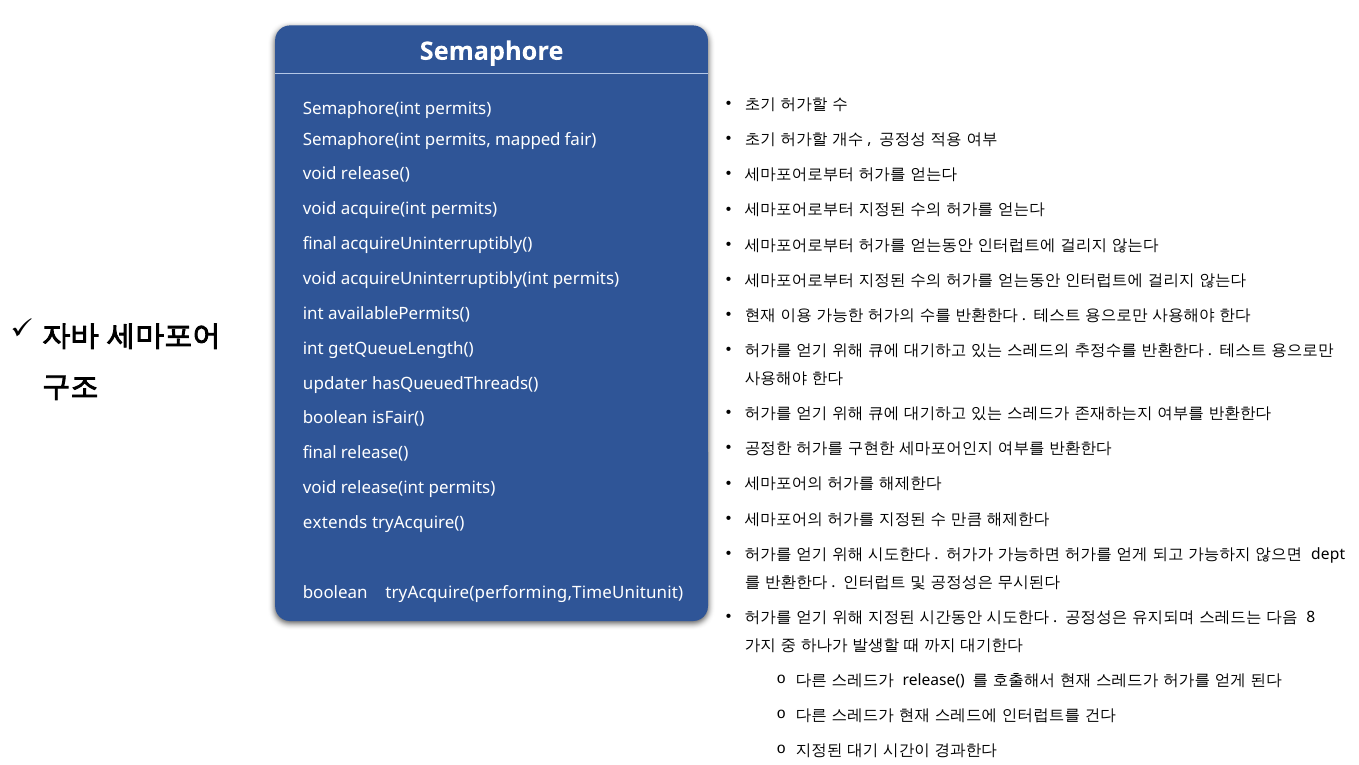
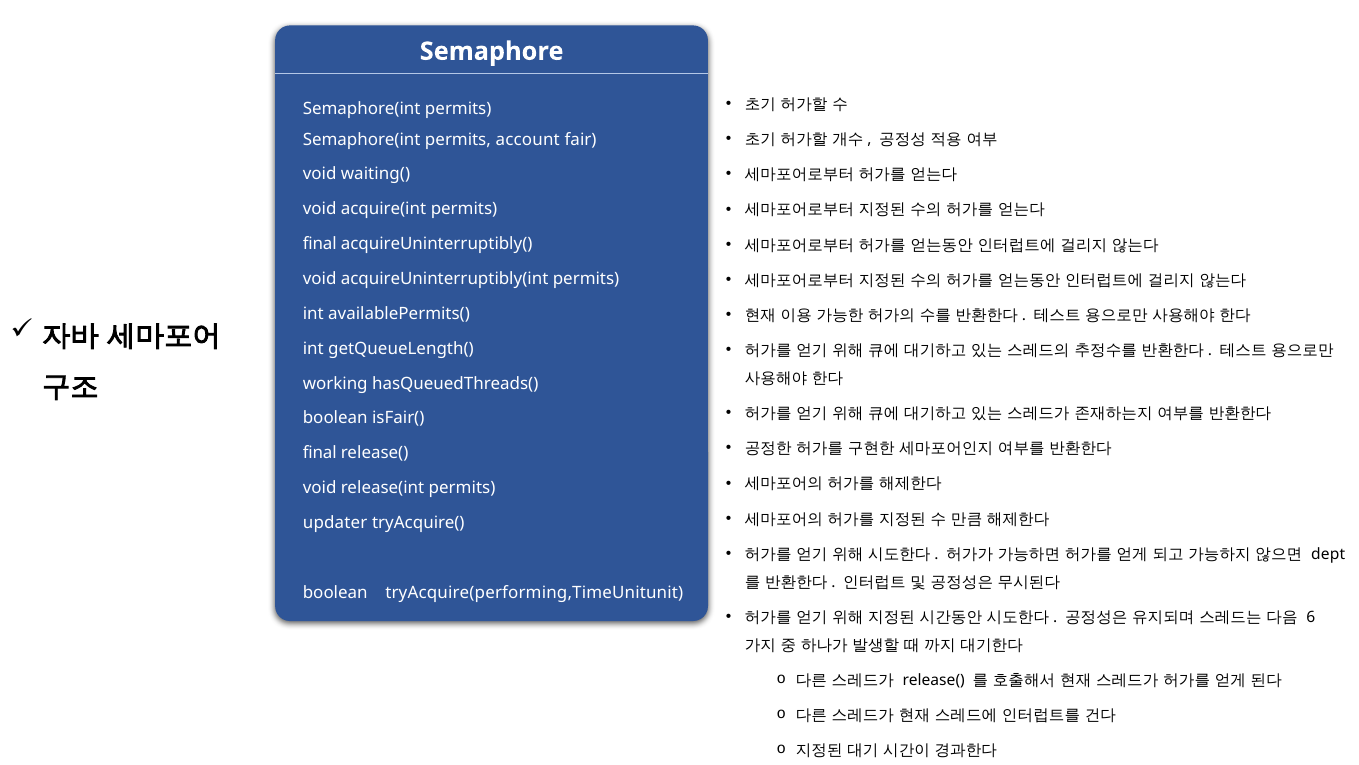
mapped: mapped -> account (528, 139)
void release(: release( -> waiting( (375, 174)
updater: updater -> working (335, 383)
extends: extends -> updater (335, 523)
8: 8 -> 6 (1311, 617)
